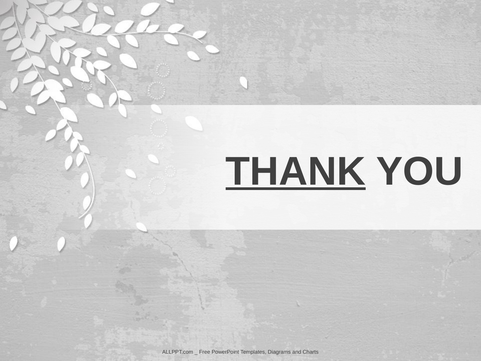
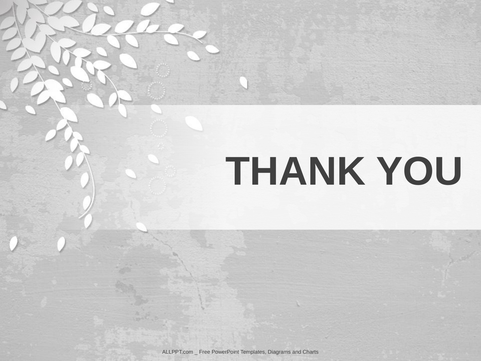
THANK underline: present -> none (296, 171)
